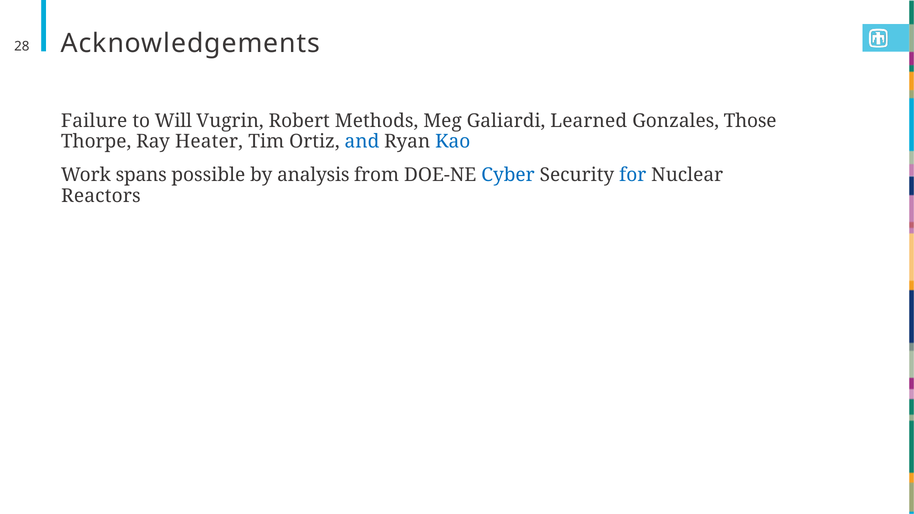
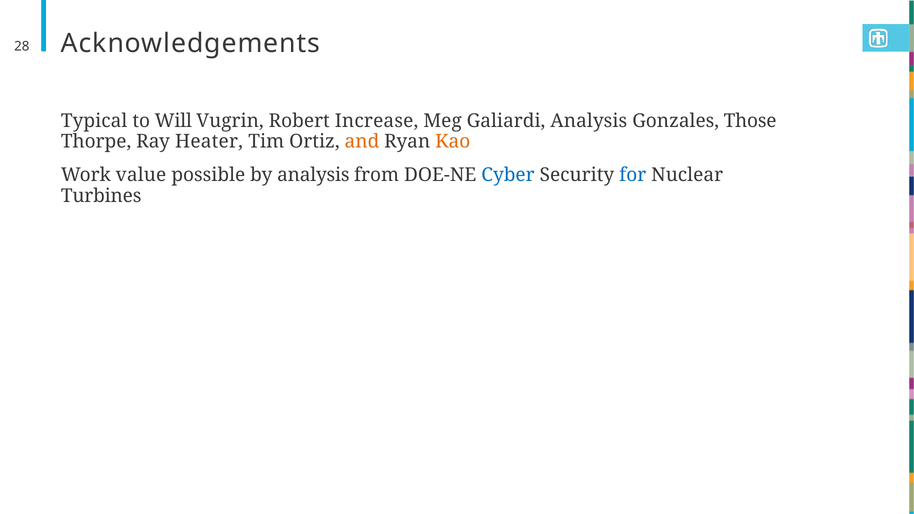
Failure: Failure -> Typical (94, 121)
Methods: Methods -> Increase (377, 121)
Galiardi Learned: Learned -> Analysis (589, 121)
and colour: blue -> orange (362, 141)
Kao colour: blue -> orange (453, 141)
spans: spans -> value (141, 175)
Reactors: Reactors -> Turbines (101, 196)
